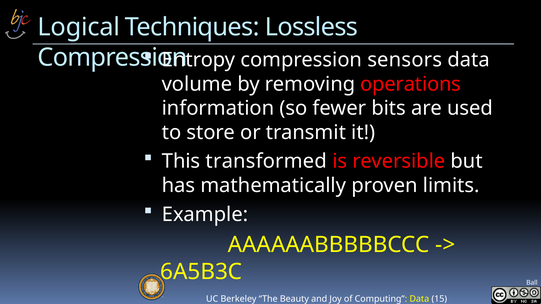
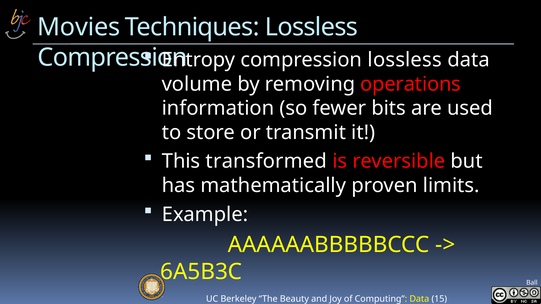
Logical: Logical -> Movies (79, 27)
compression sensors: sensors -> lossless (405, 60)
